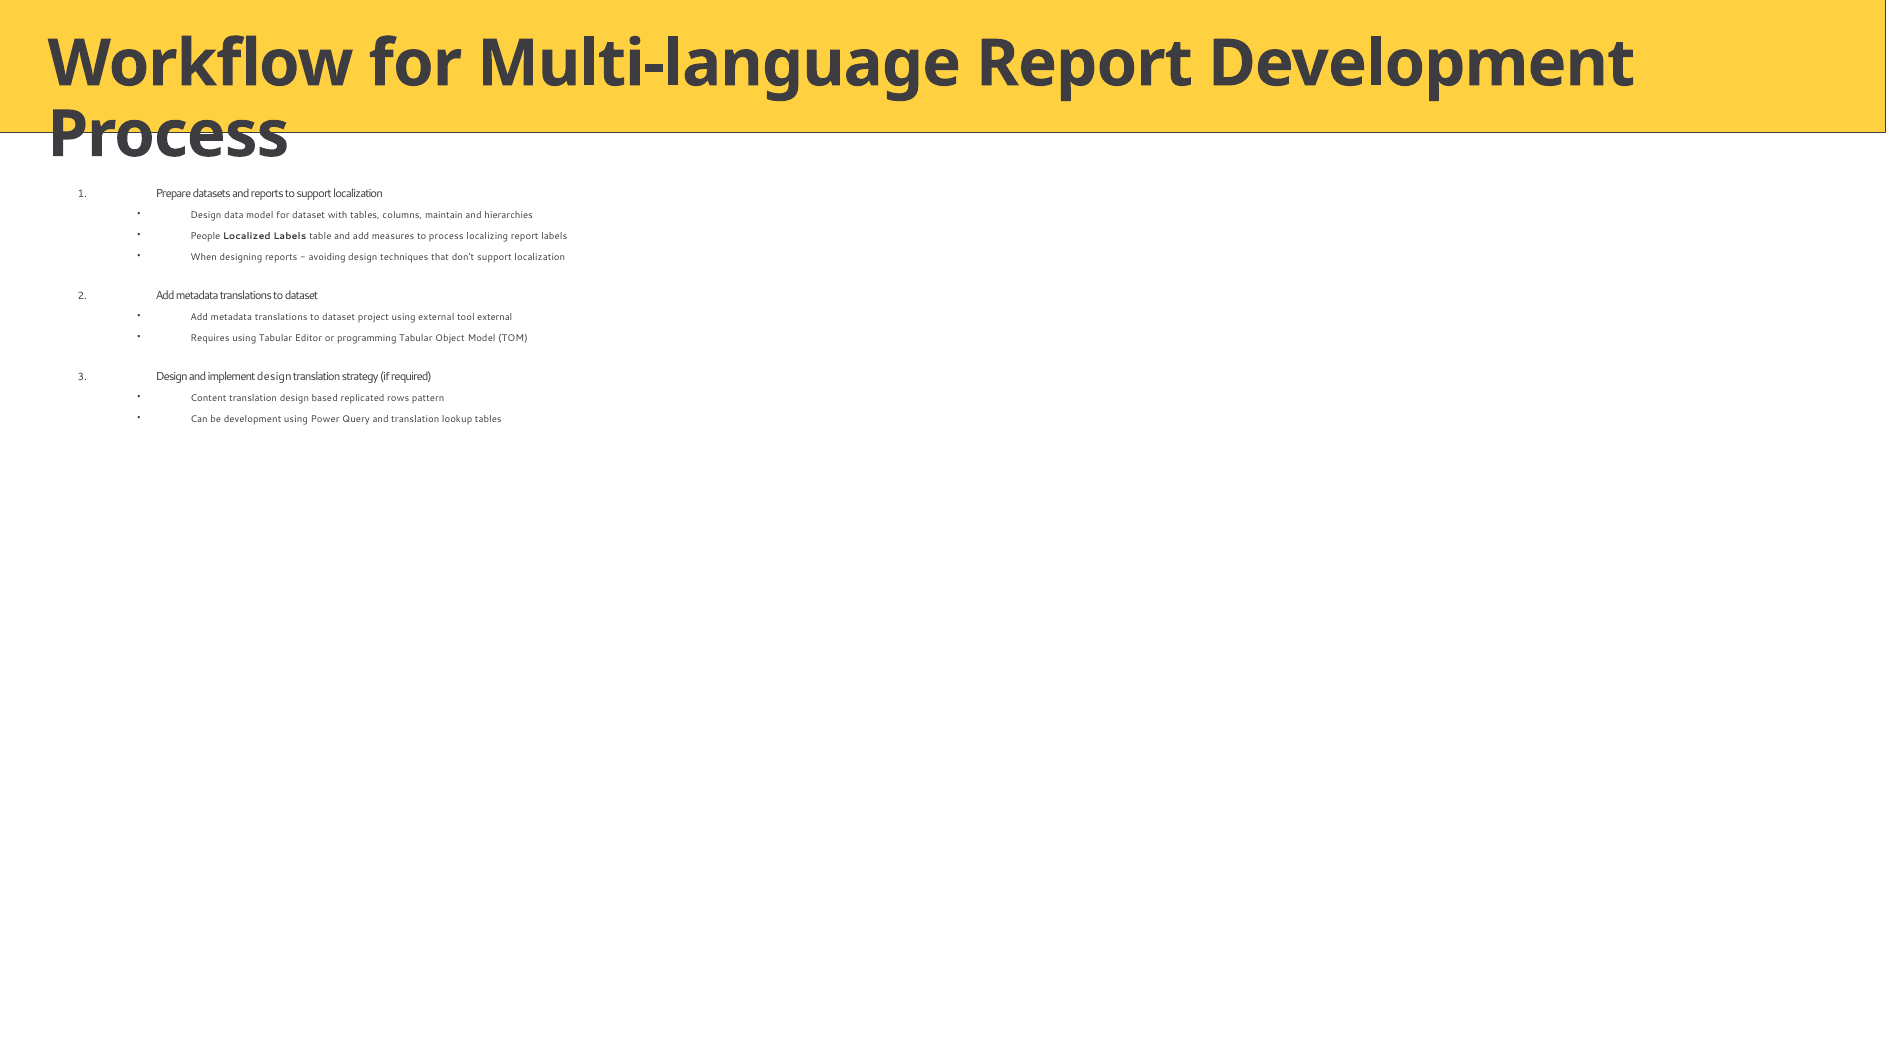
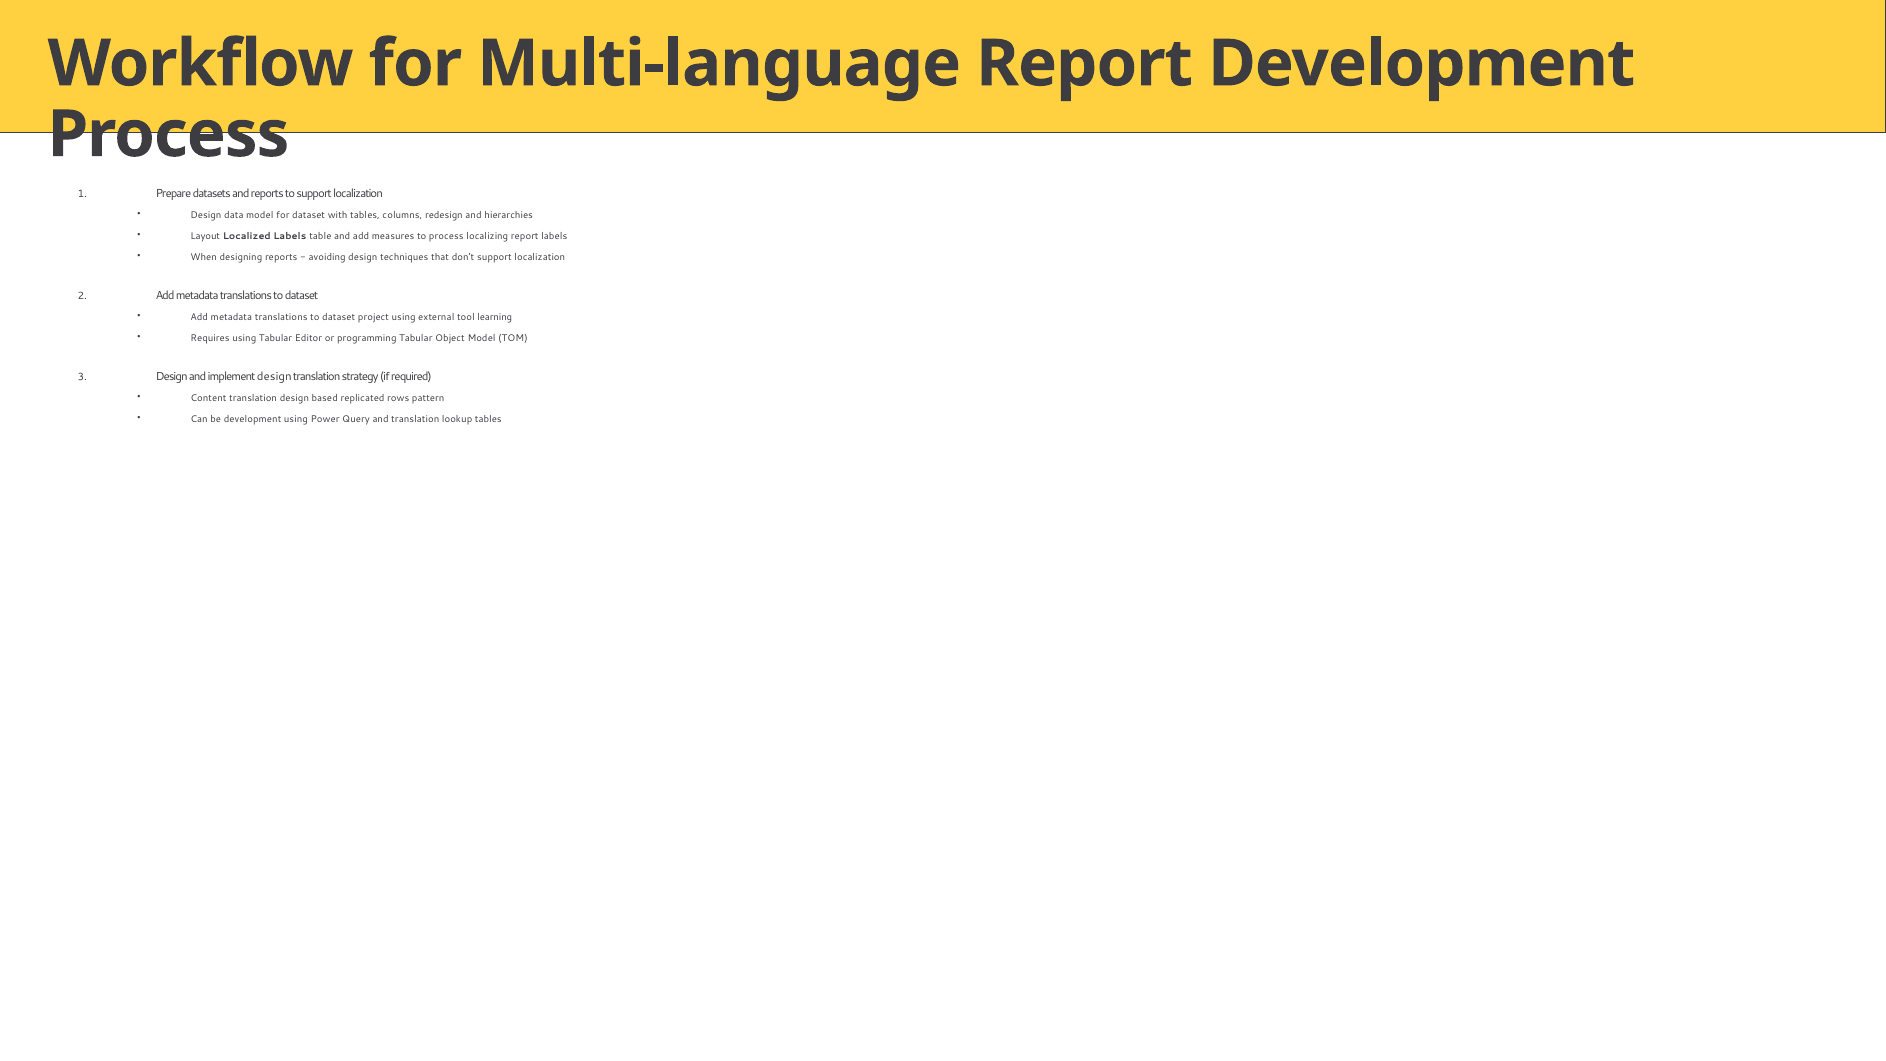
maintain: maintain -> redesign (444, 215)
People: People -> Layout (205, 236)
tool external: external -> learning (495, 317)
